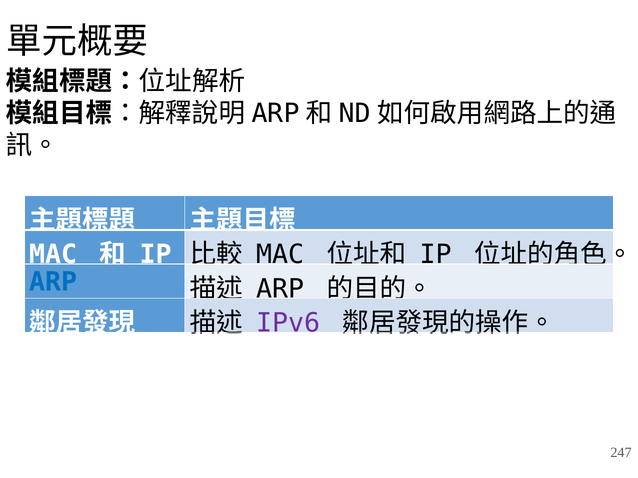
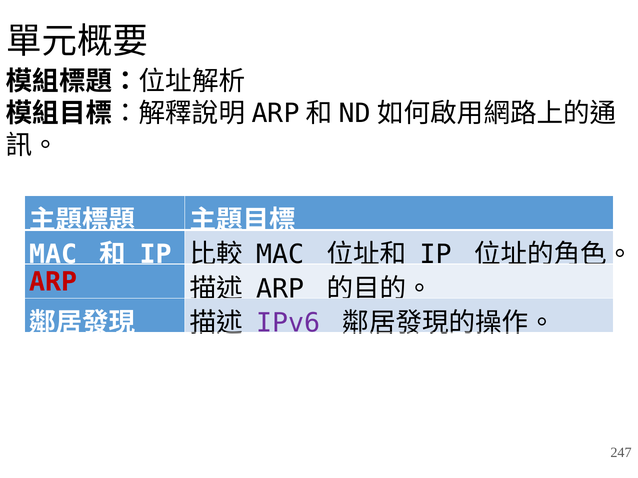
ARP colour: blue -> red (53, 282)
